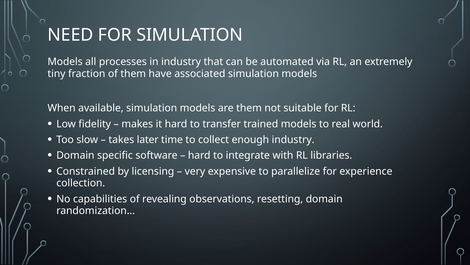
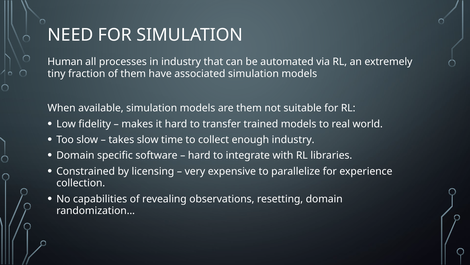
Models: Models -> Human (65, 62)
takes later: later -> slow (148, 139)
